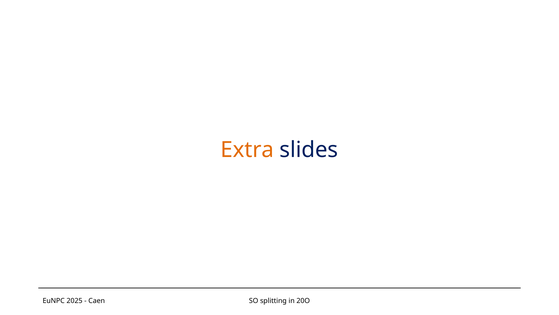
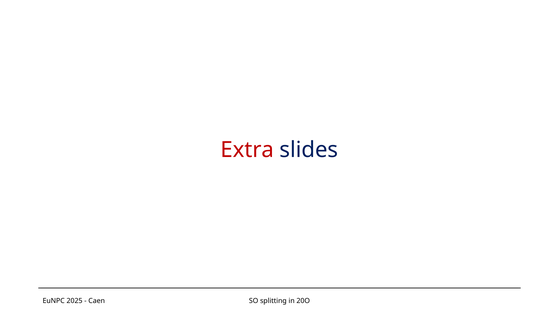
Extra colour: orange -> red (247, 150)
